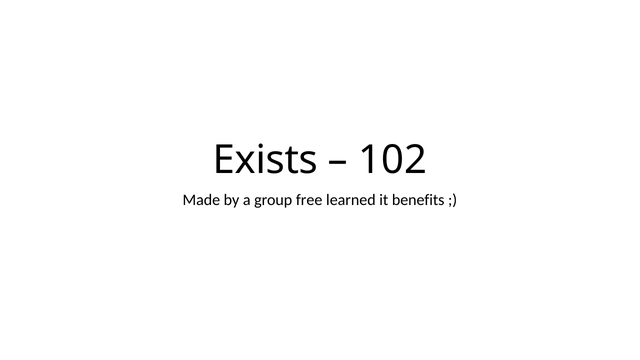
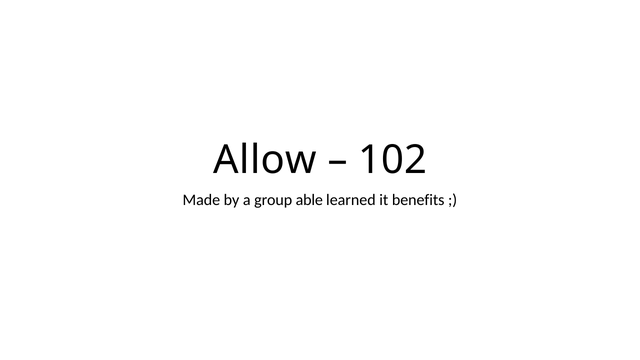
Exists: Exists -> Allow (265, 160)
free: free -> able (309, 200)
